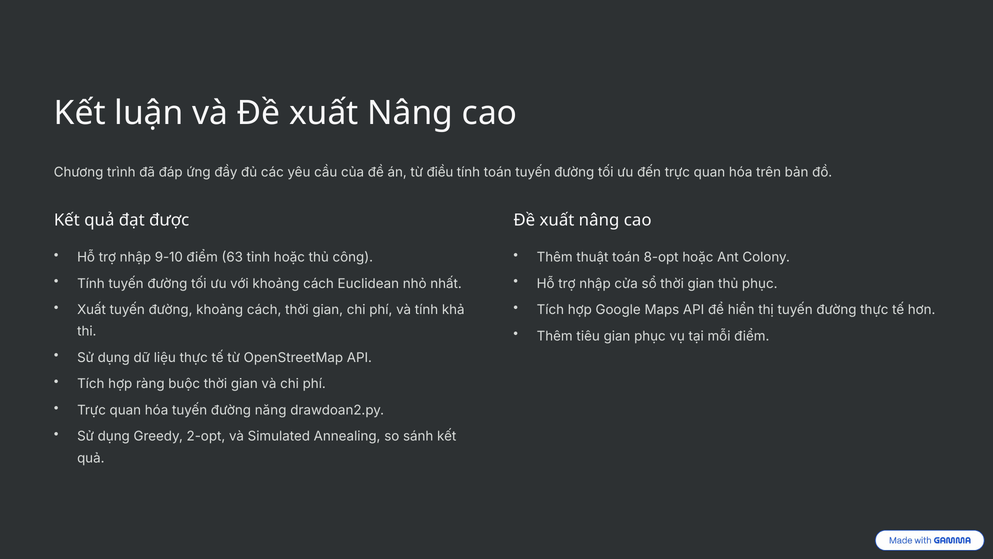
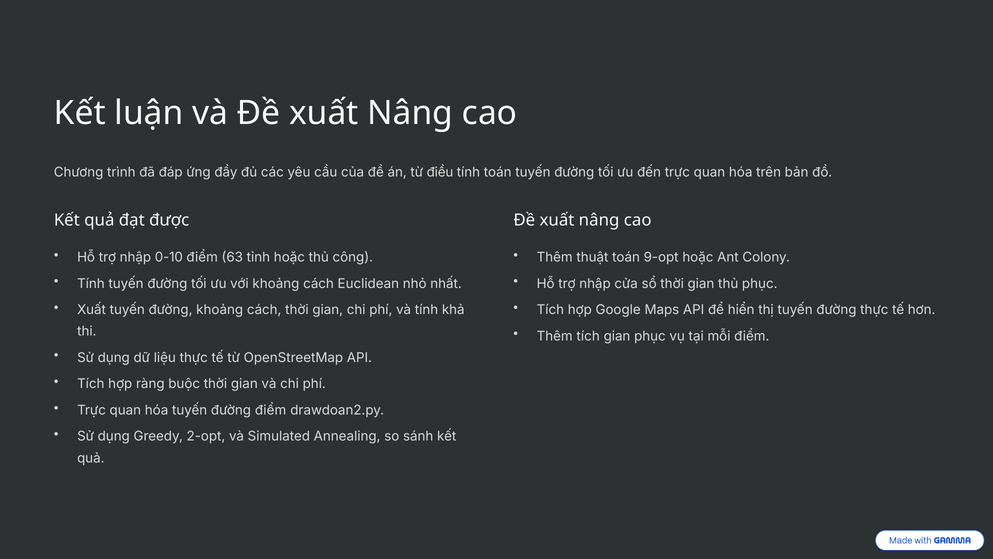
9-10: 9-10 -> 0-10 (169, 257)
8-opt: 8-opt -> 9-opt (661, 257)
Thêm tiêu: tiêu -> tích (588, 336)
đường năng: năng -> điểm (271, 410)
